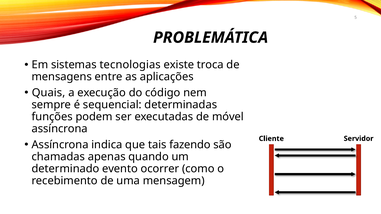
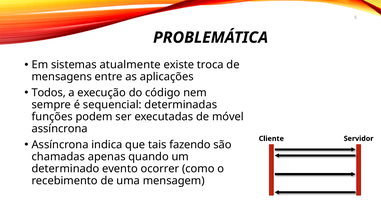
tecnologias: tecnologias -> atualmente (130, 65)
Quais: Quais -> Todos (49, 93)
